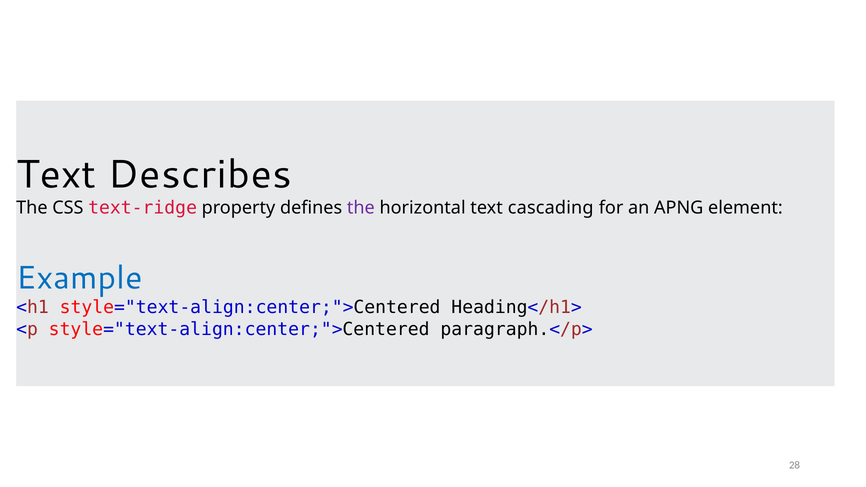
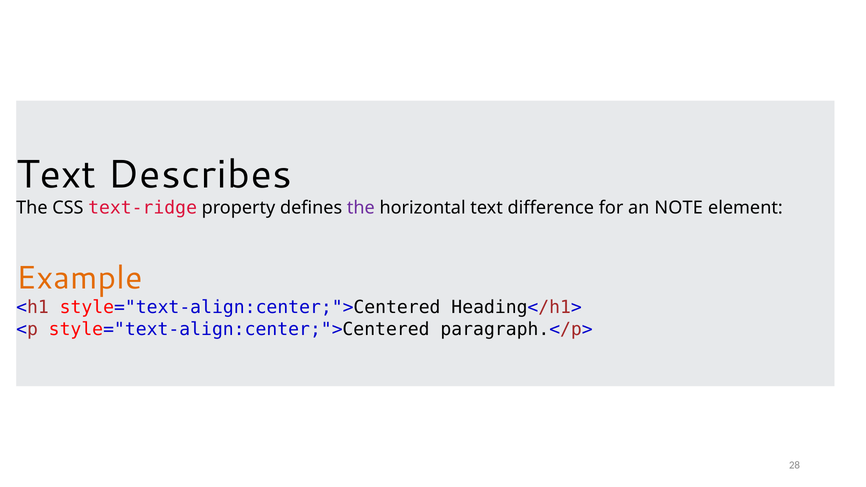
cascading: cascading -> difference (551, 208)
APNG: APNG -> NOTE (679, 208)
Example colour: blue -> orange (79, 278)
